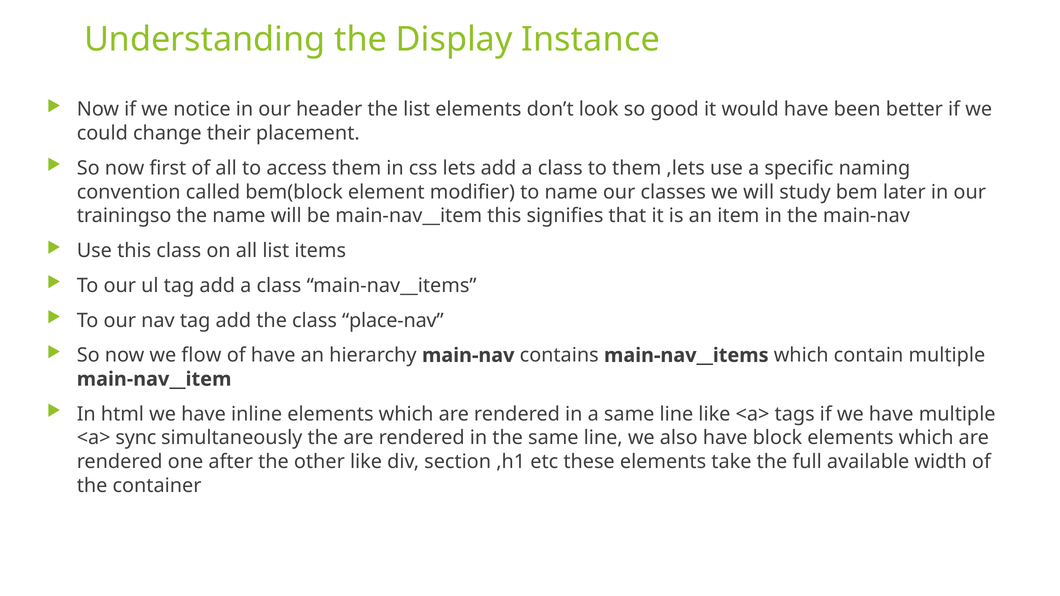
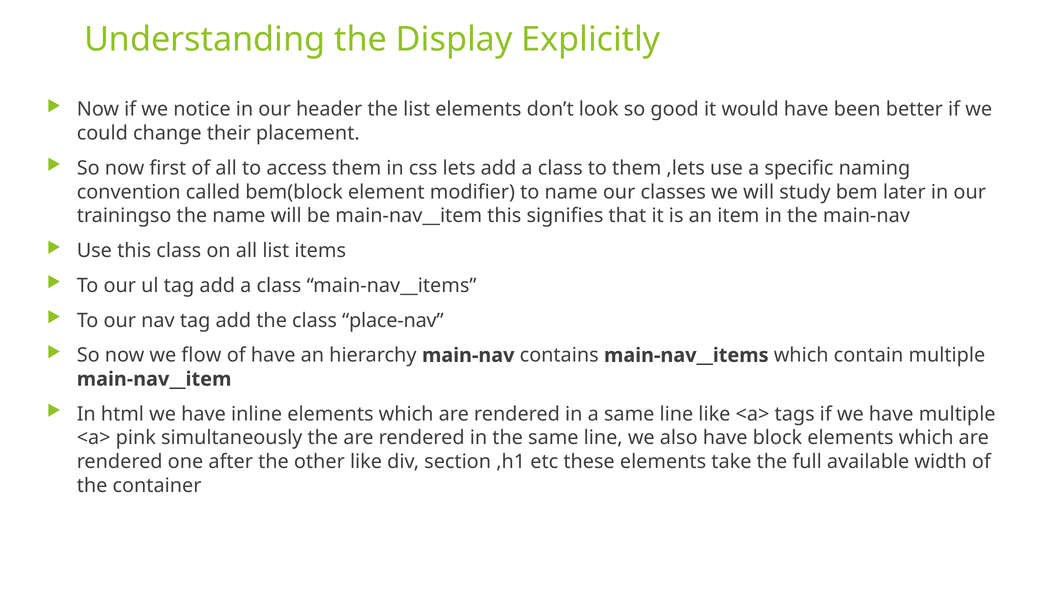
Instance: Instance -> Explicitly (591, 39)
sync: sync -> pink (136, 438)
